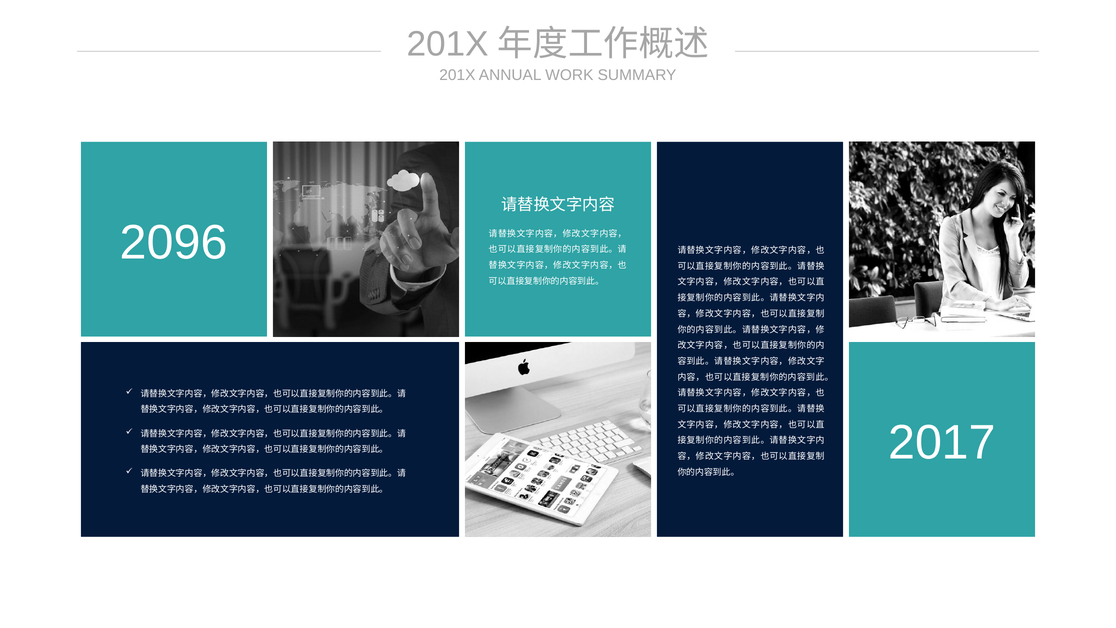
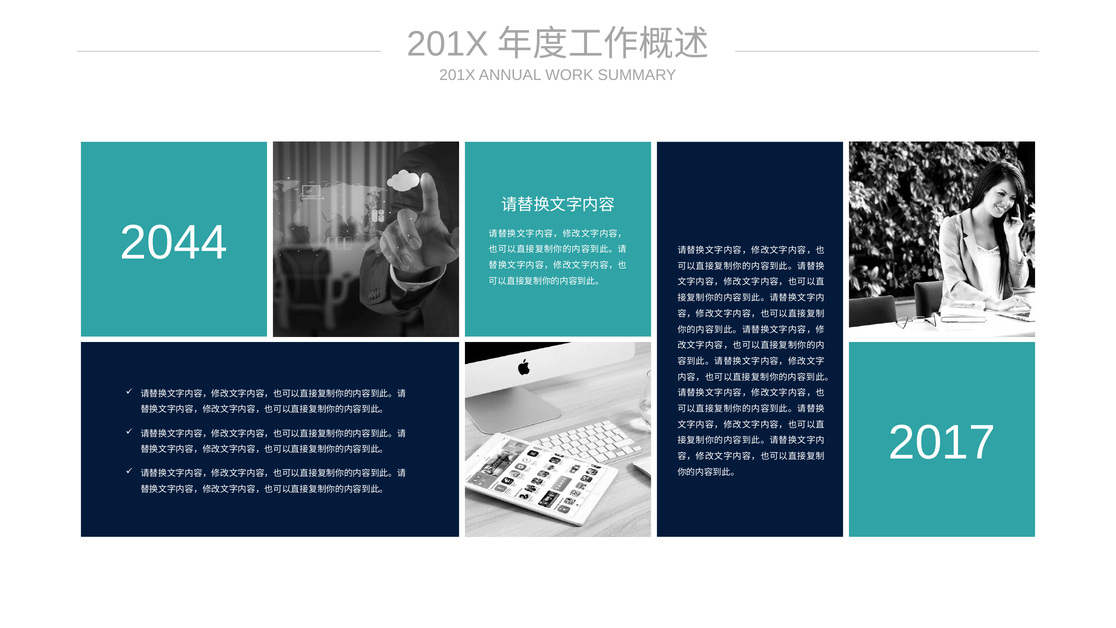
2096: 2096 -> 2044 (174, 242)
